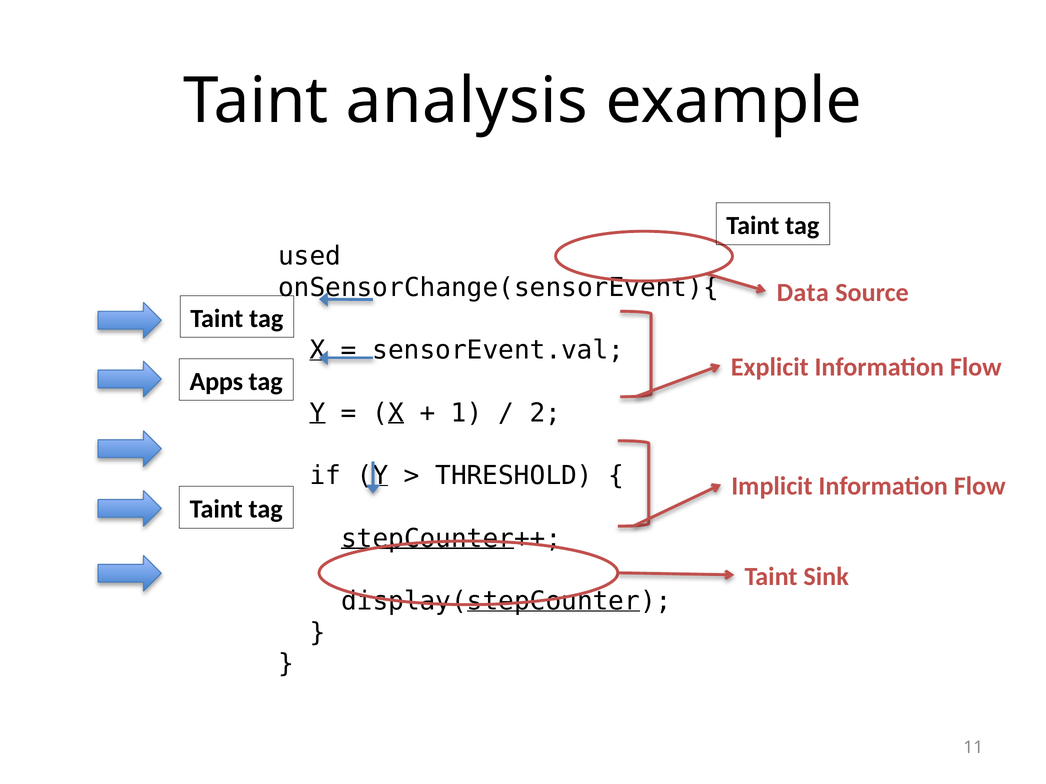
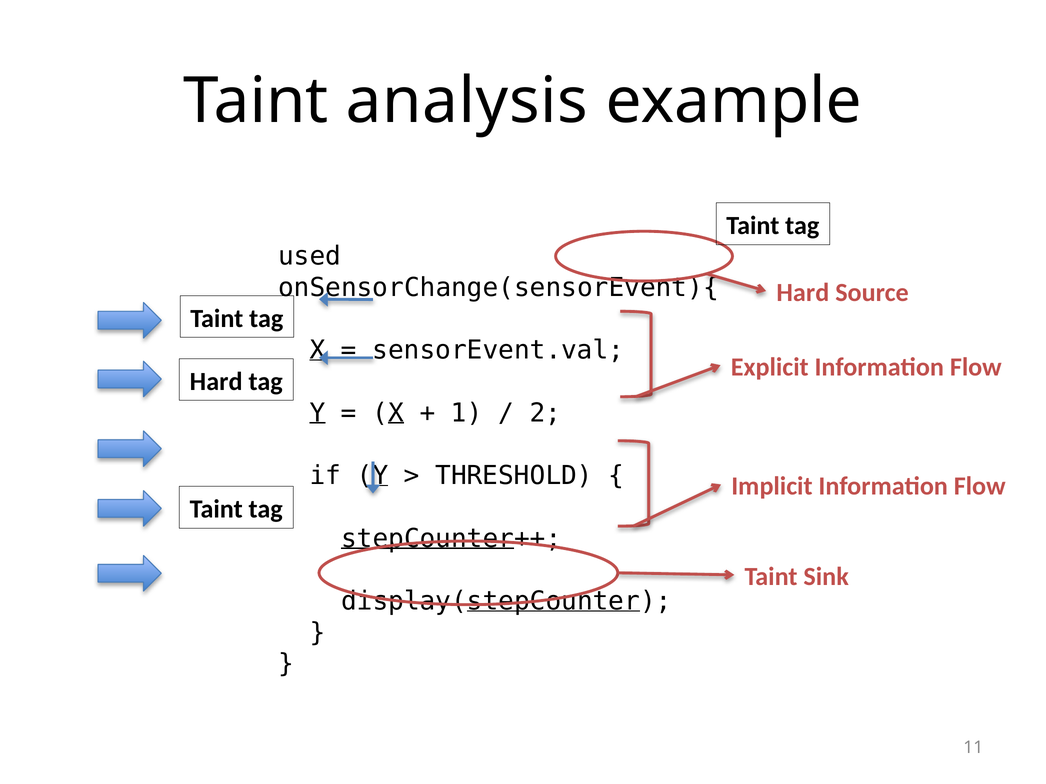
Data: Data -> Hard (803, 293)
Apps: Apps -> Hard (216, 382)
